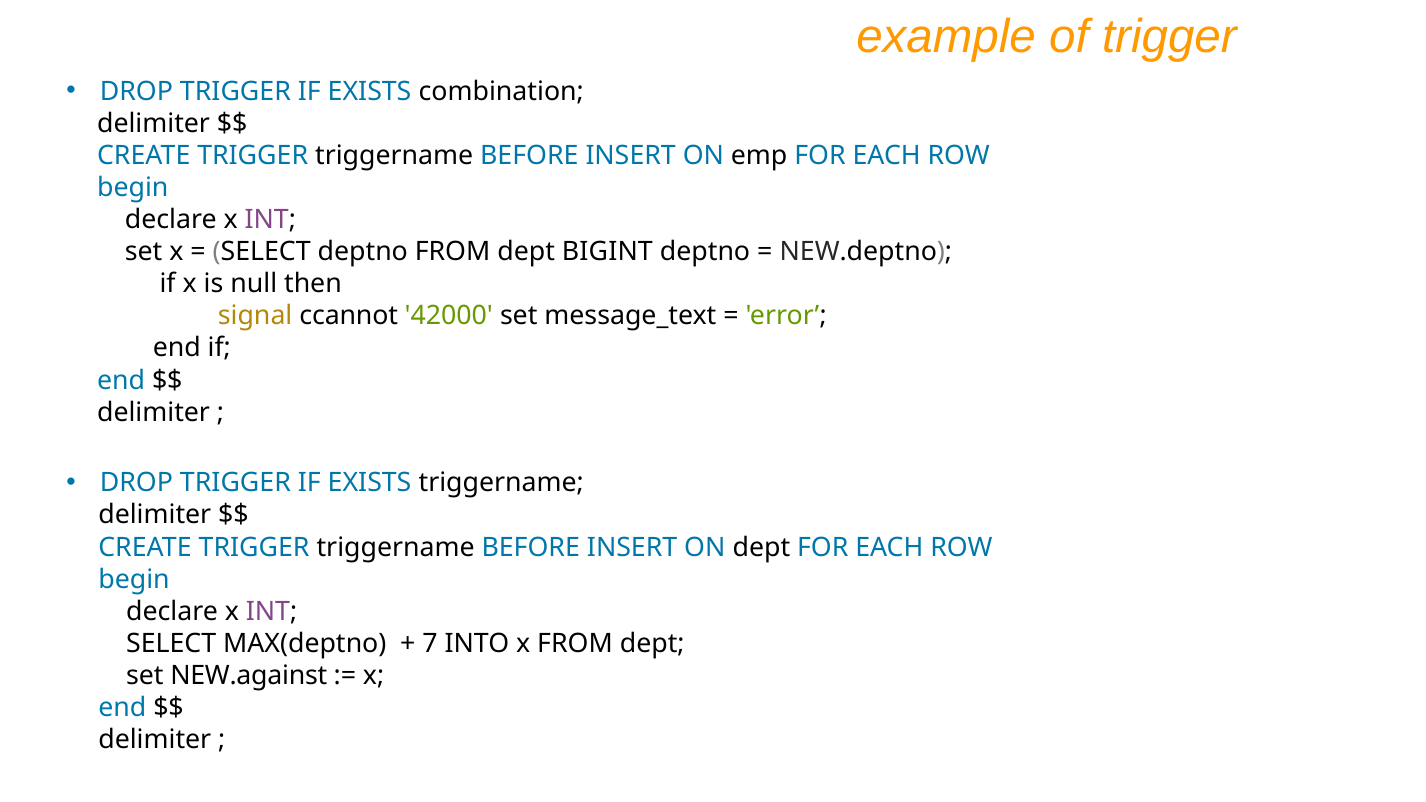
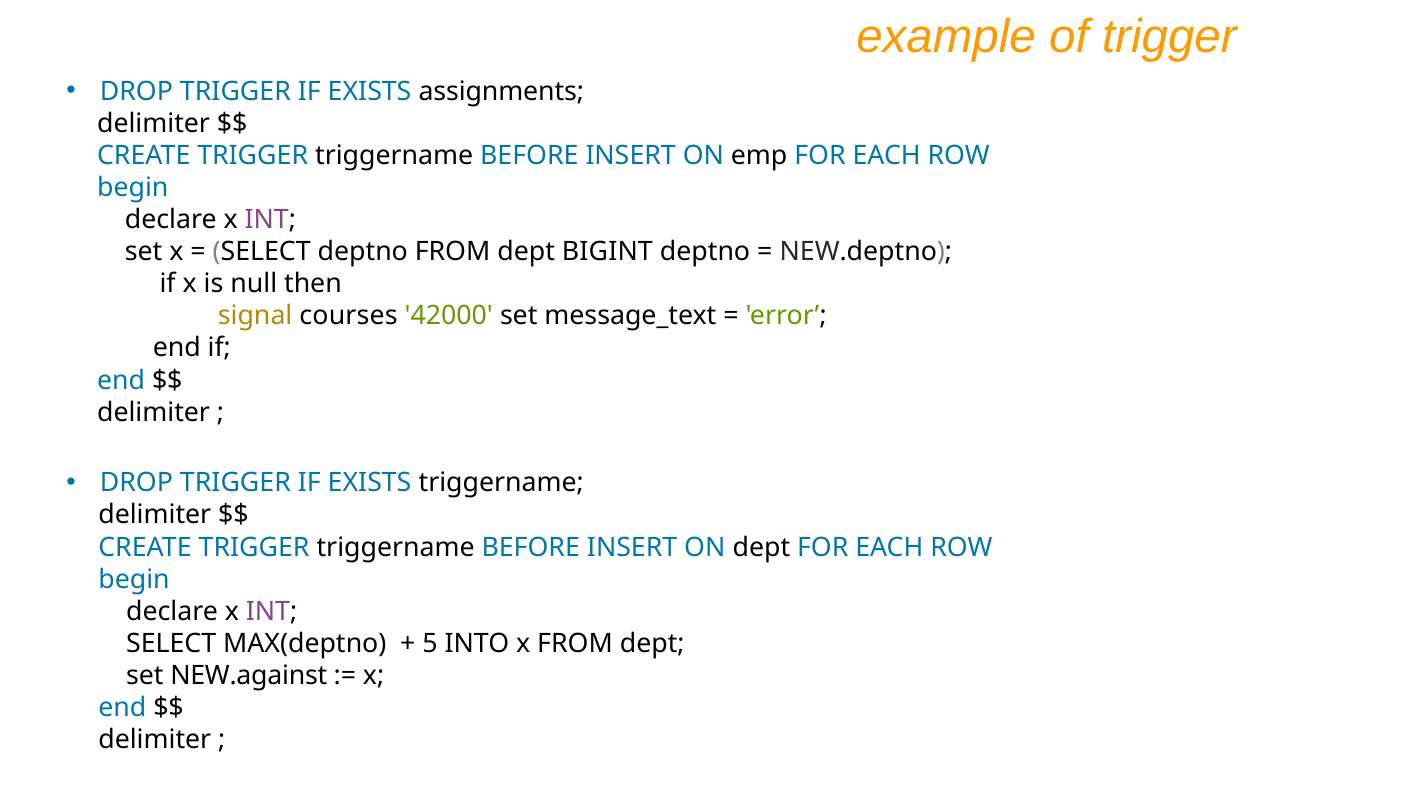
combination: combination -> assignments (501, 92)
ccannot: ccannot -> courses (349, 316)
7: 7 -> 5 (430, 644)
